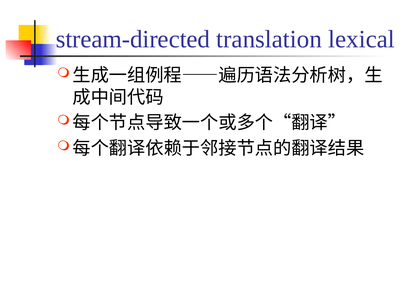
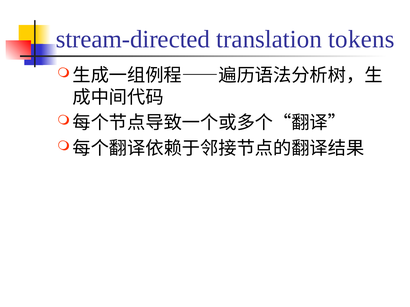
lexical: lexical -> tokens (361, 39)
